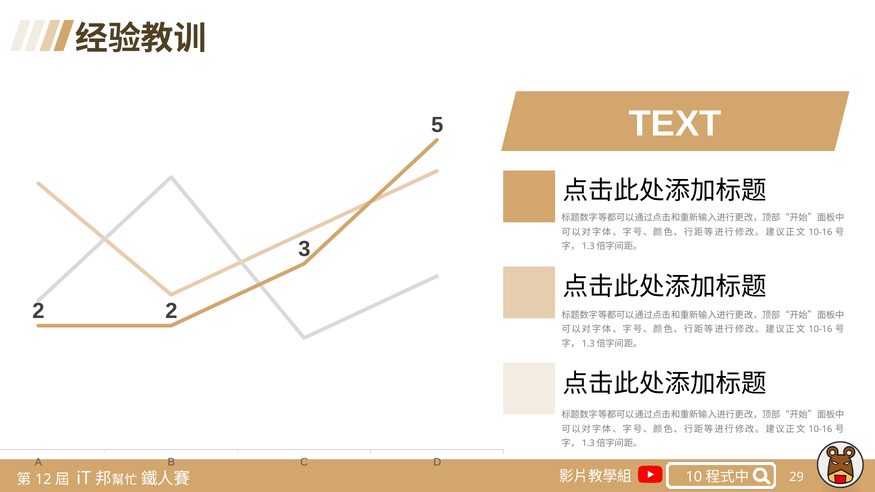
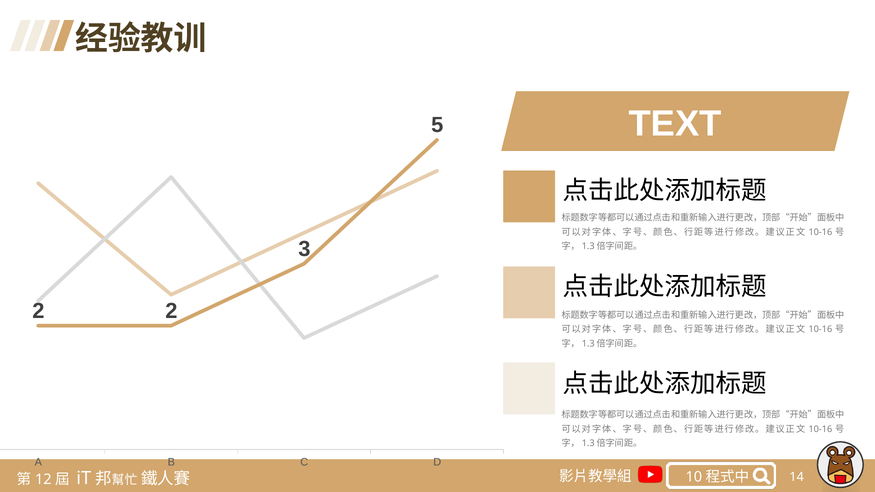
29: 29 -> 14 (797, 477)
